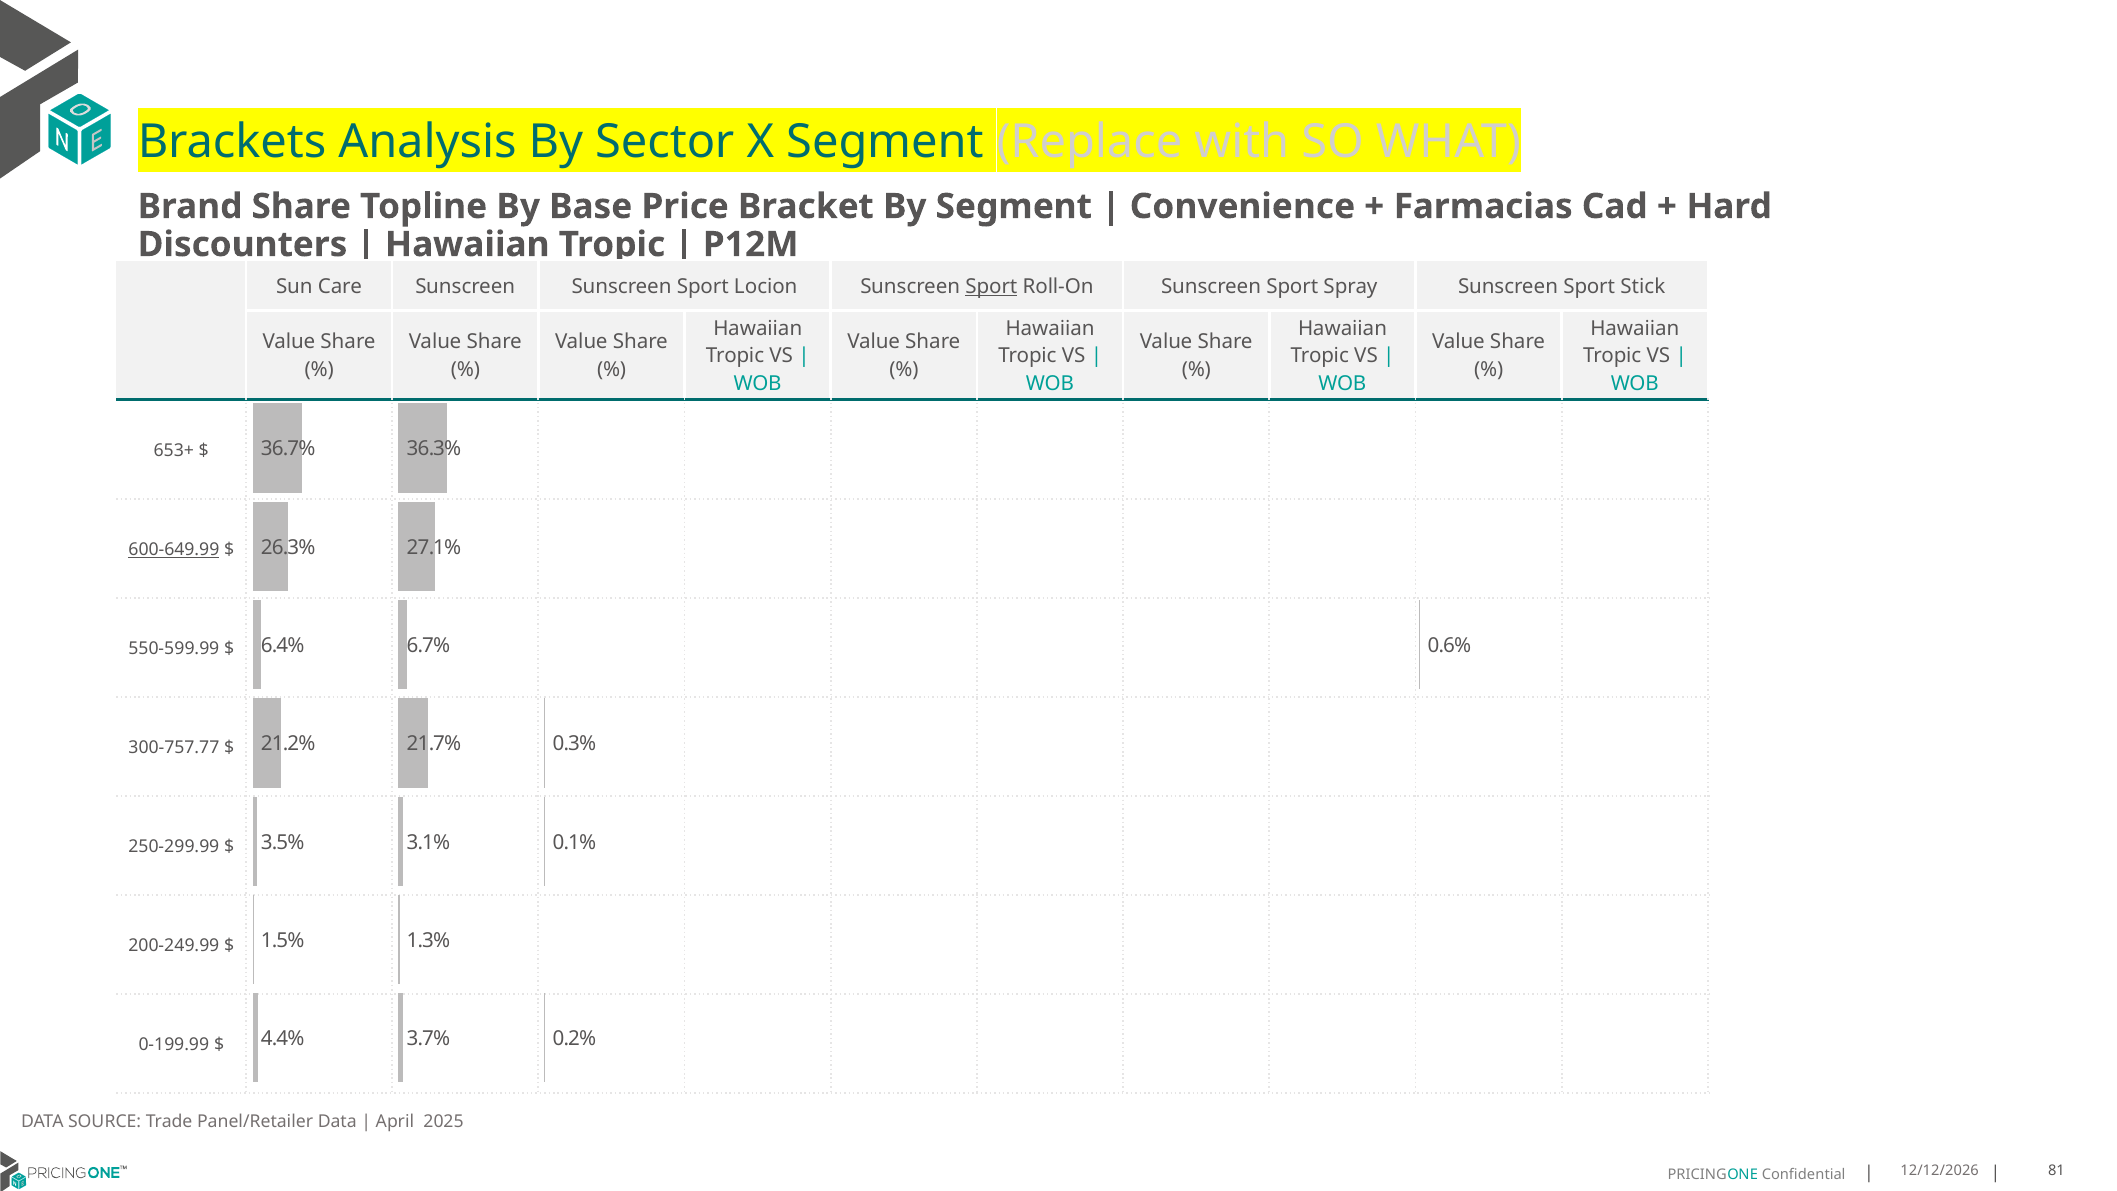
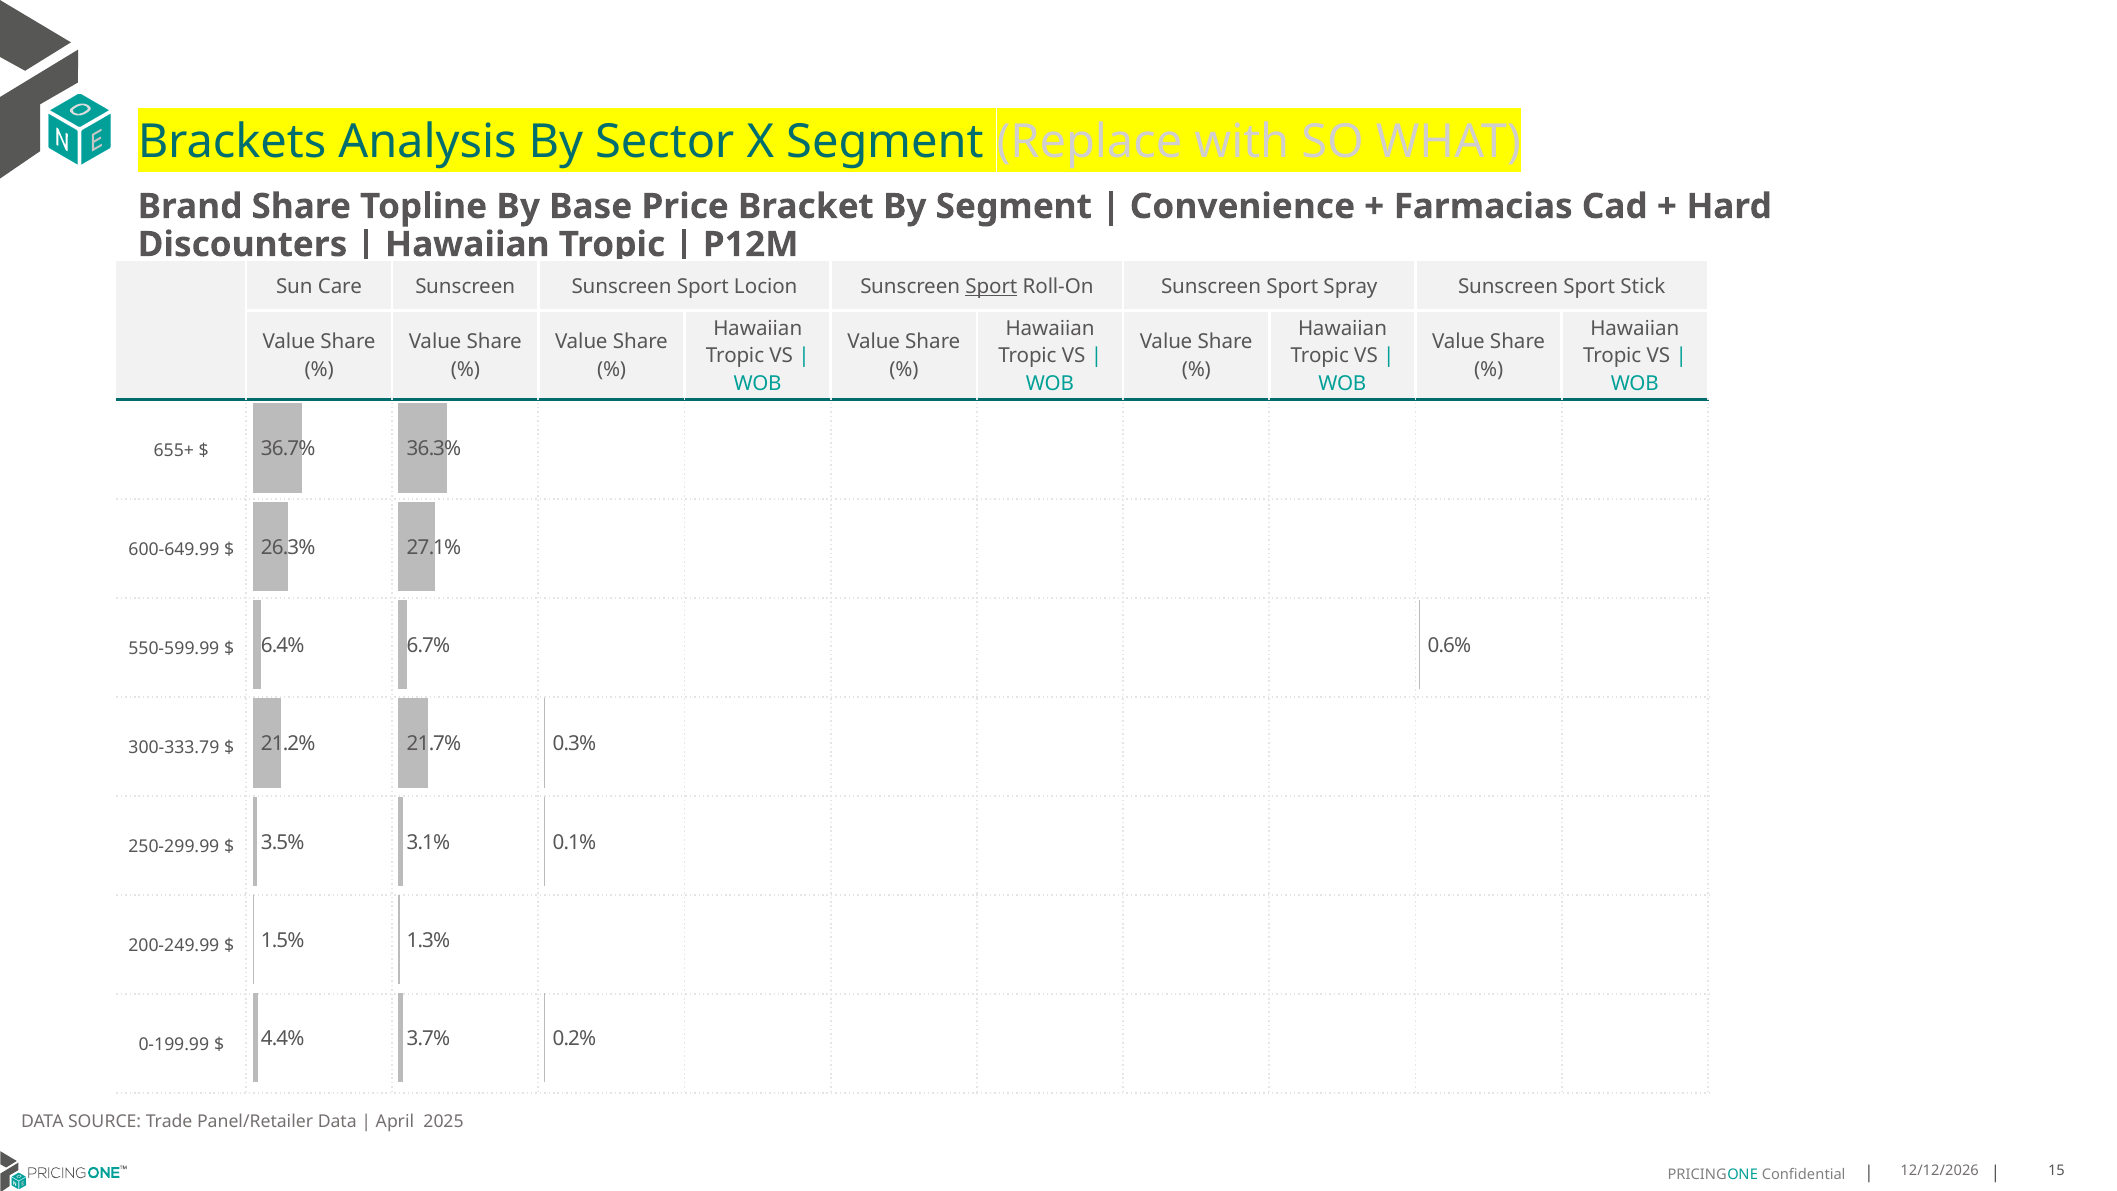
653+: 653+ -> 655+ (174, 450)
600-649.99 underline: present -> none (174, 549)
300-757.77: 300-757.77 -> 300-333.79 (174, 748)
81: 81 -> 15 (2056, 1171)
